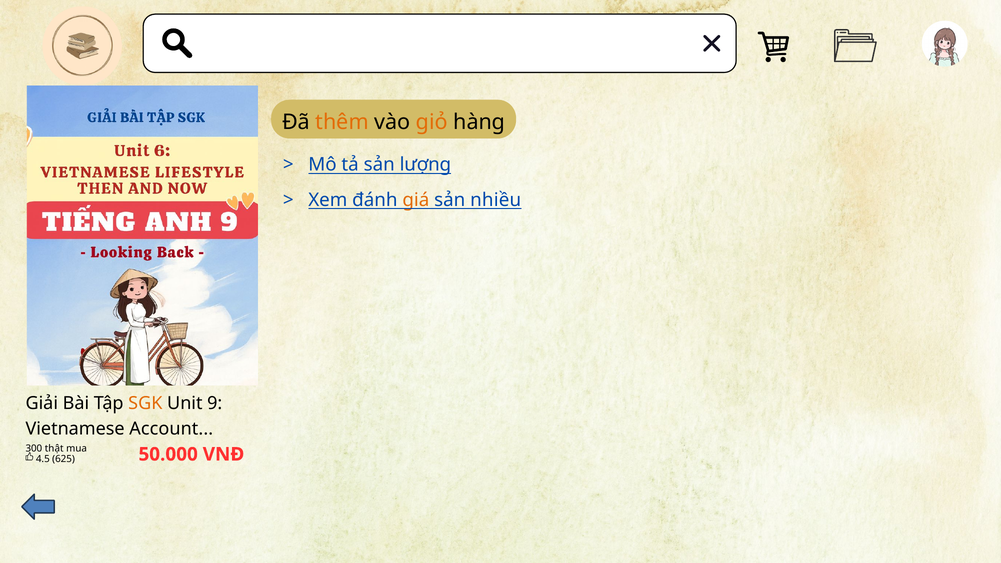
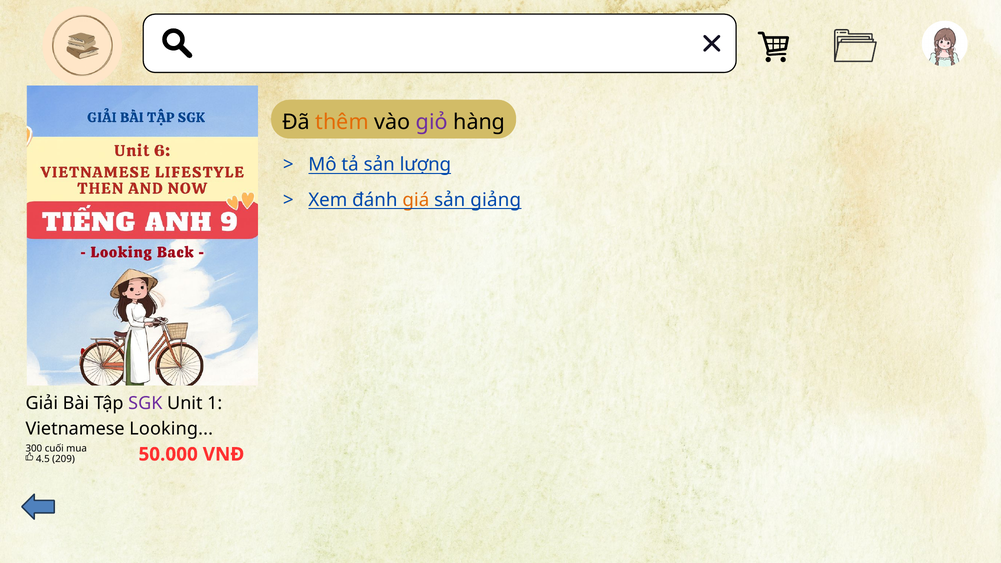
giỏ colour: orange -> purple (432, 122)
nhiều: nhiều -> giảng (496, 200)
SGK colour: orange -> purple (145, 403)
9: 9 -> 1 (215, 403)
Account: Account -> Looking (171, 429)
thật: thật -> cuối (54, 449)
625: 625 -> 209 (64, 459)
